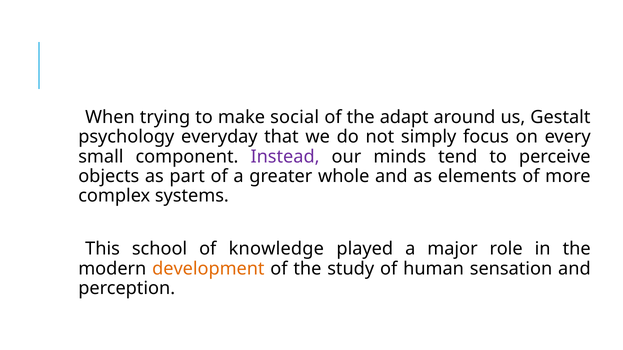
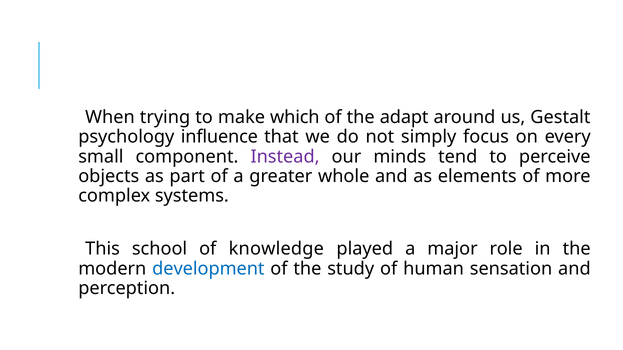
social: social -> which (295, 117)
everyday: everyday -> influence (219, 137)
development colour: orange -> blue (208, 269)
